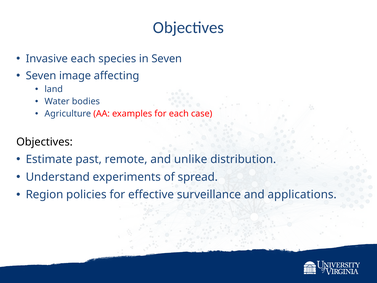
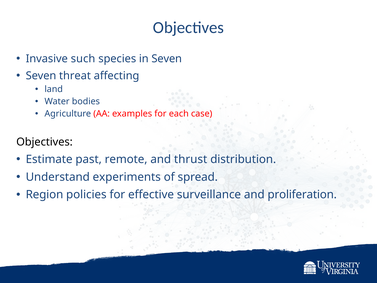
Invasive each: each -> such (83, 59)
image: image -> threat (75, 76)
unlike: unlike -> thrust (191, 159)
applications: applications -> proliferation (302, 194)
